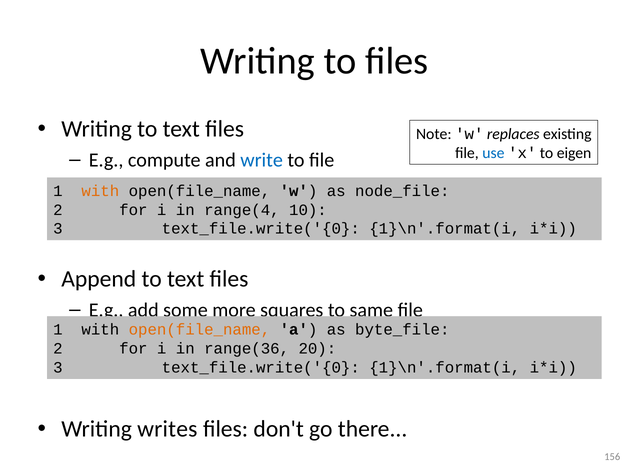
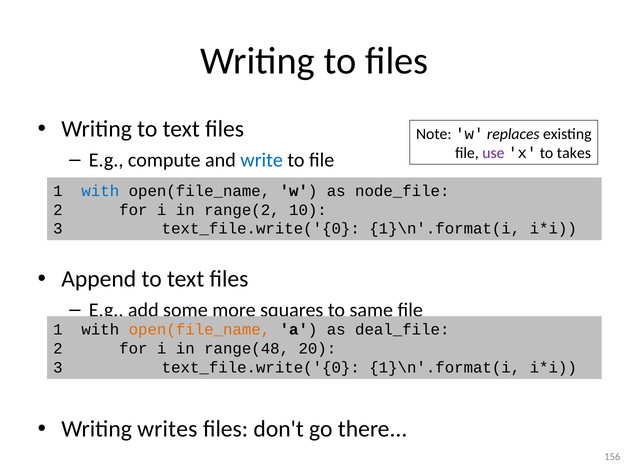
use colour: blue -> purple (493, 153)
eigen: eigen -> takes (574, 153)
with colour: orange -> blue (100, 191)
range(4: range(4 -> range(2 (242, 210)
byte_file: byte_file -> deal_file (402, 330)
range(36: range(36 -> range(48 (247, 348)
